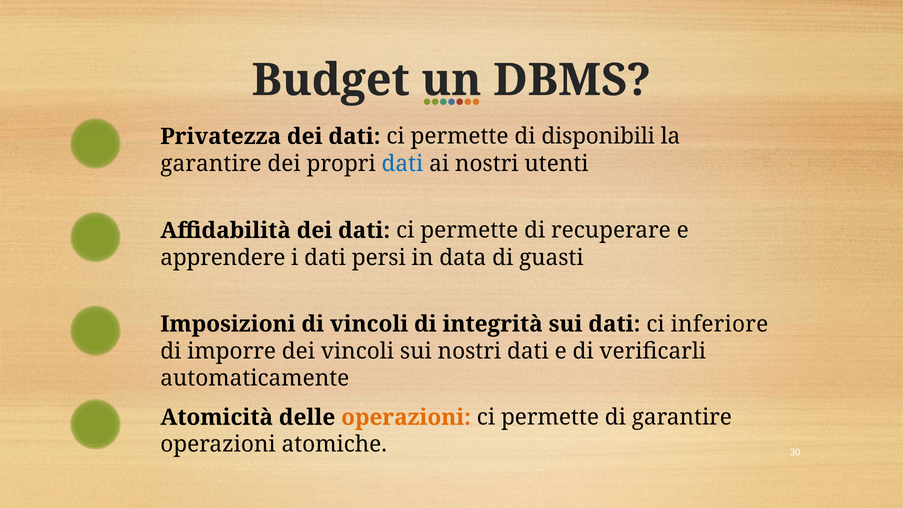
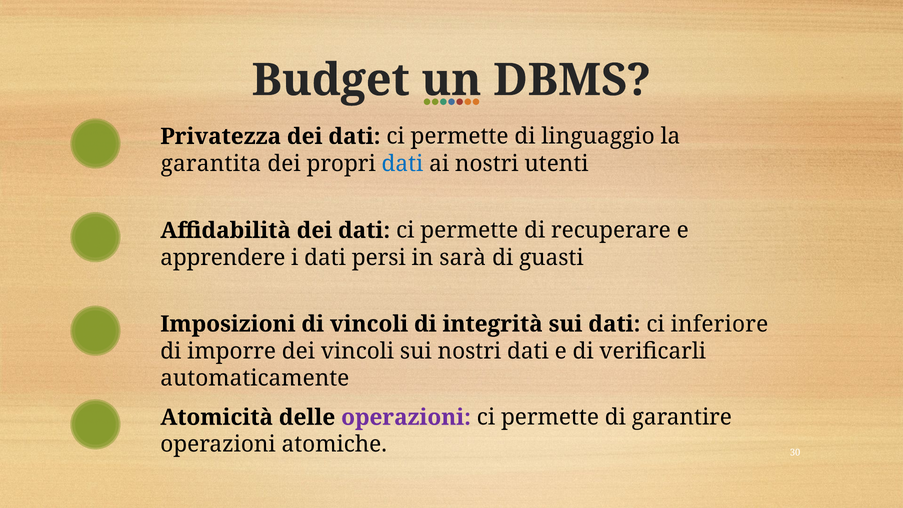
disponibili: disponibili -> linguaggio (598, 136)
garantire: garantire -> garantita (211, 164)
data: data -> sarà (463, 258)
operazioni colour: orange -> purple (406, 417)
